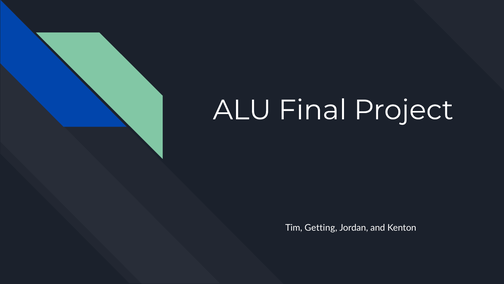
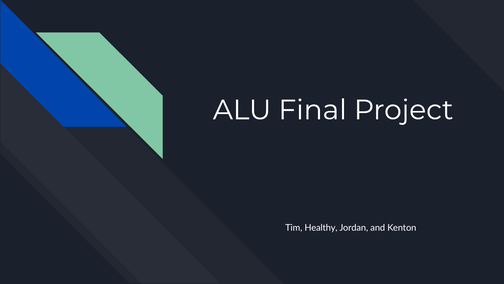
Getting: Getting -> Healthy (321, 227)
